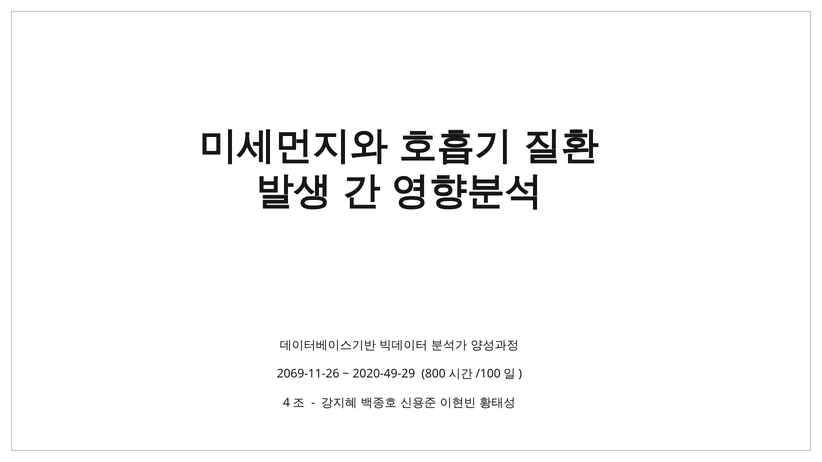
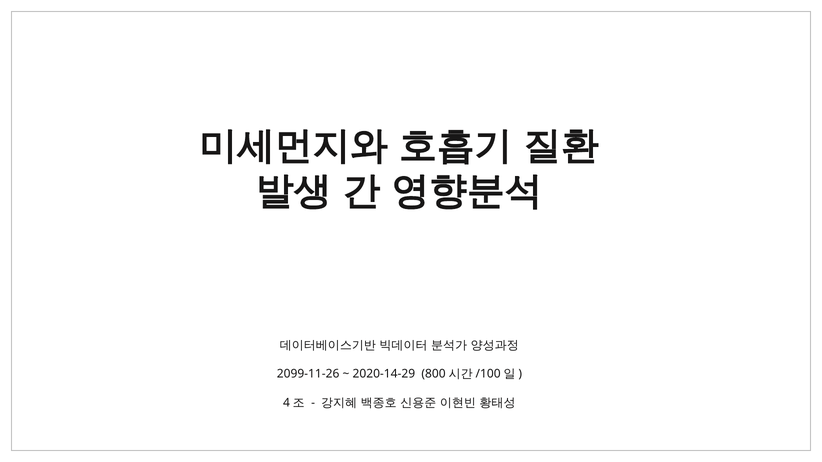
2069-11-26: 2069-11-26 -> 2099-11-26 (308, 374)
2020-49-29: 2020-49-29 -> 2020-14-29 (384, 374)
